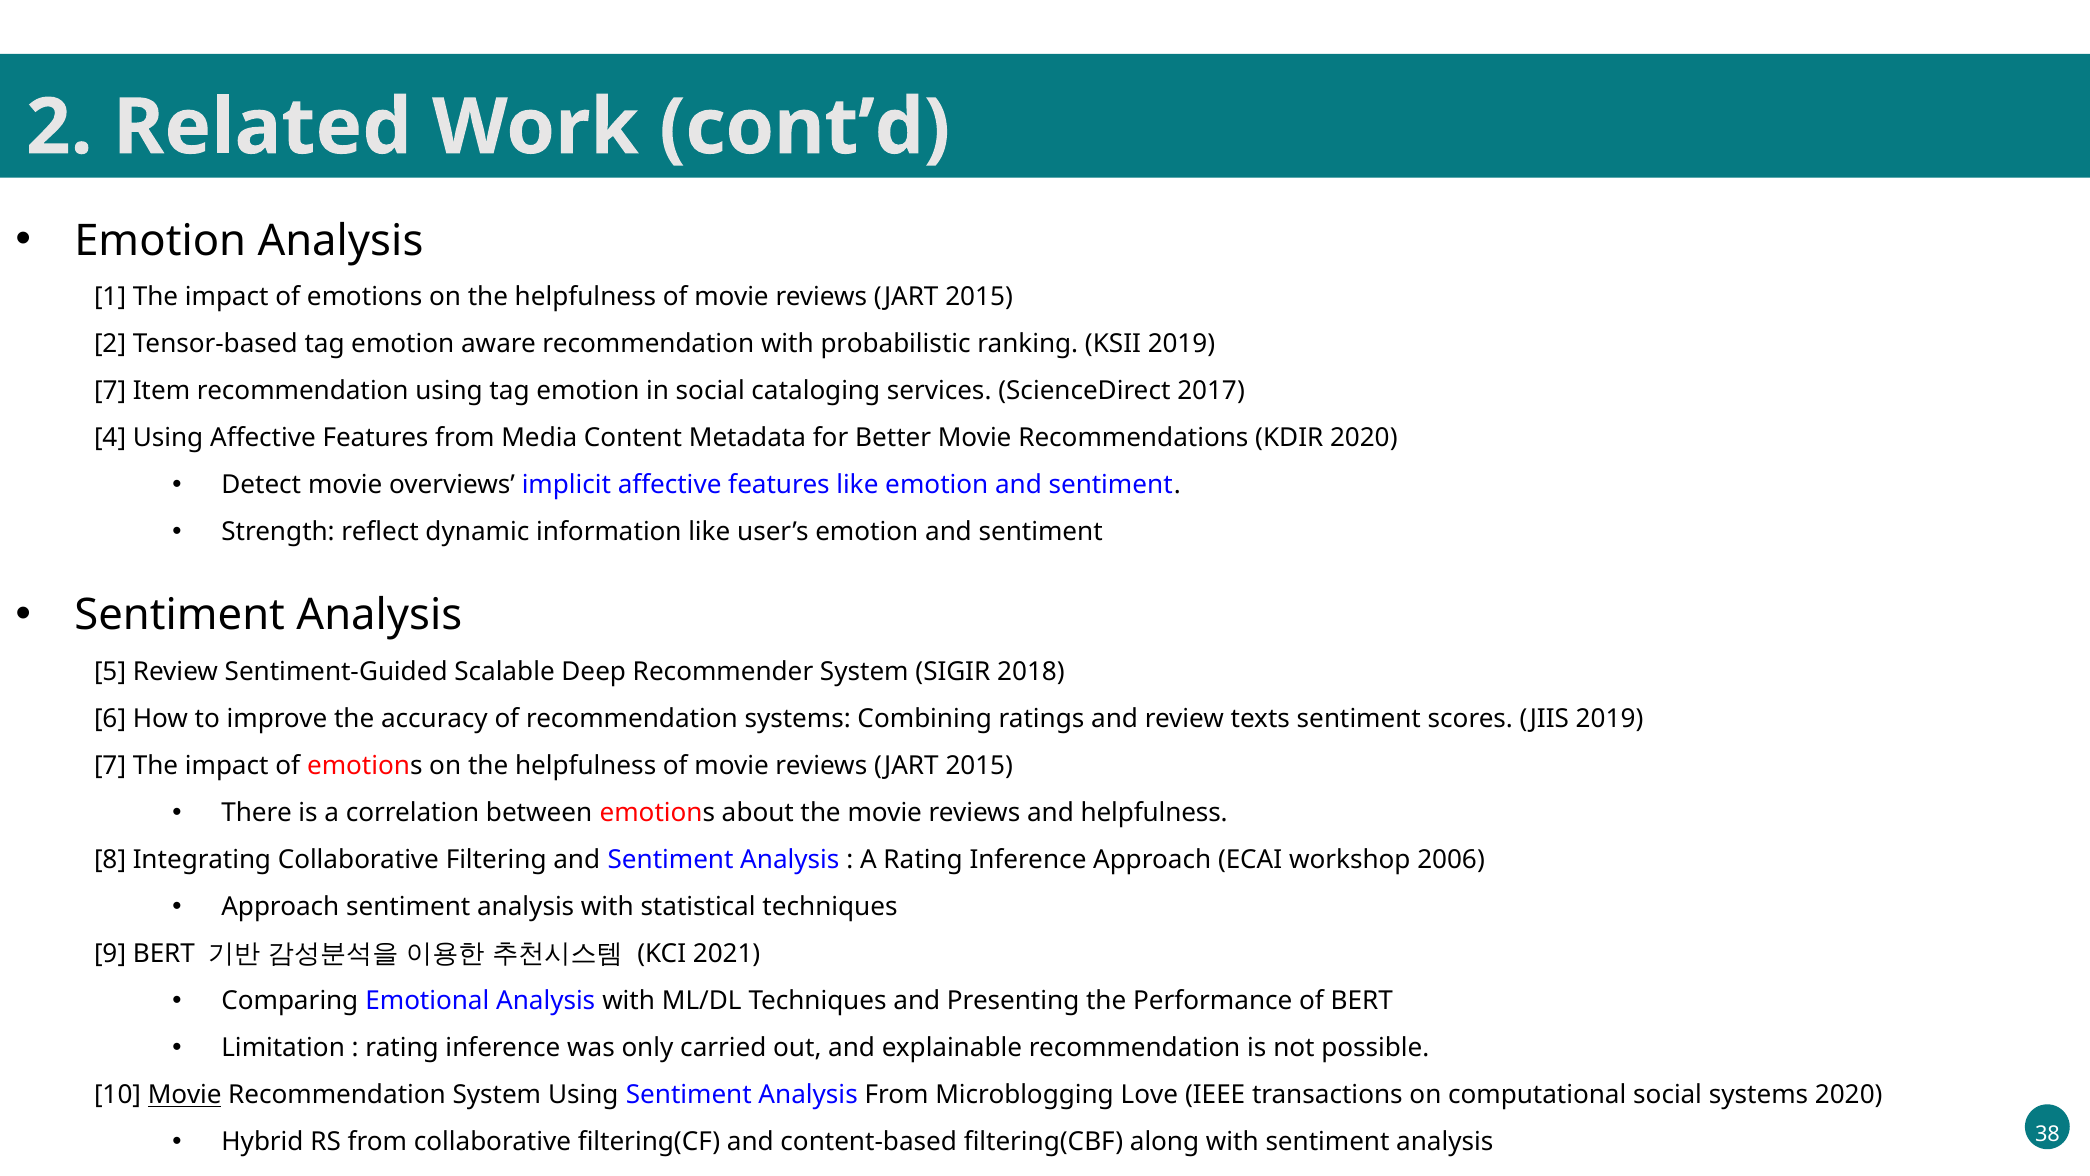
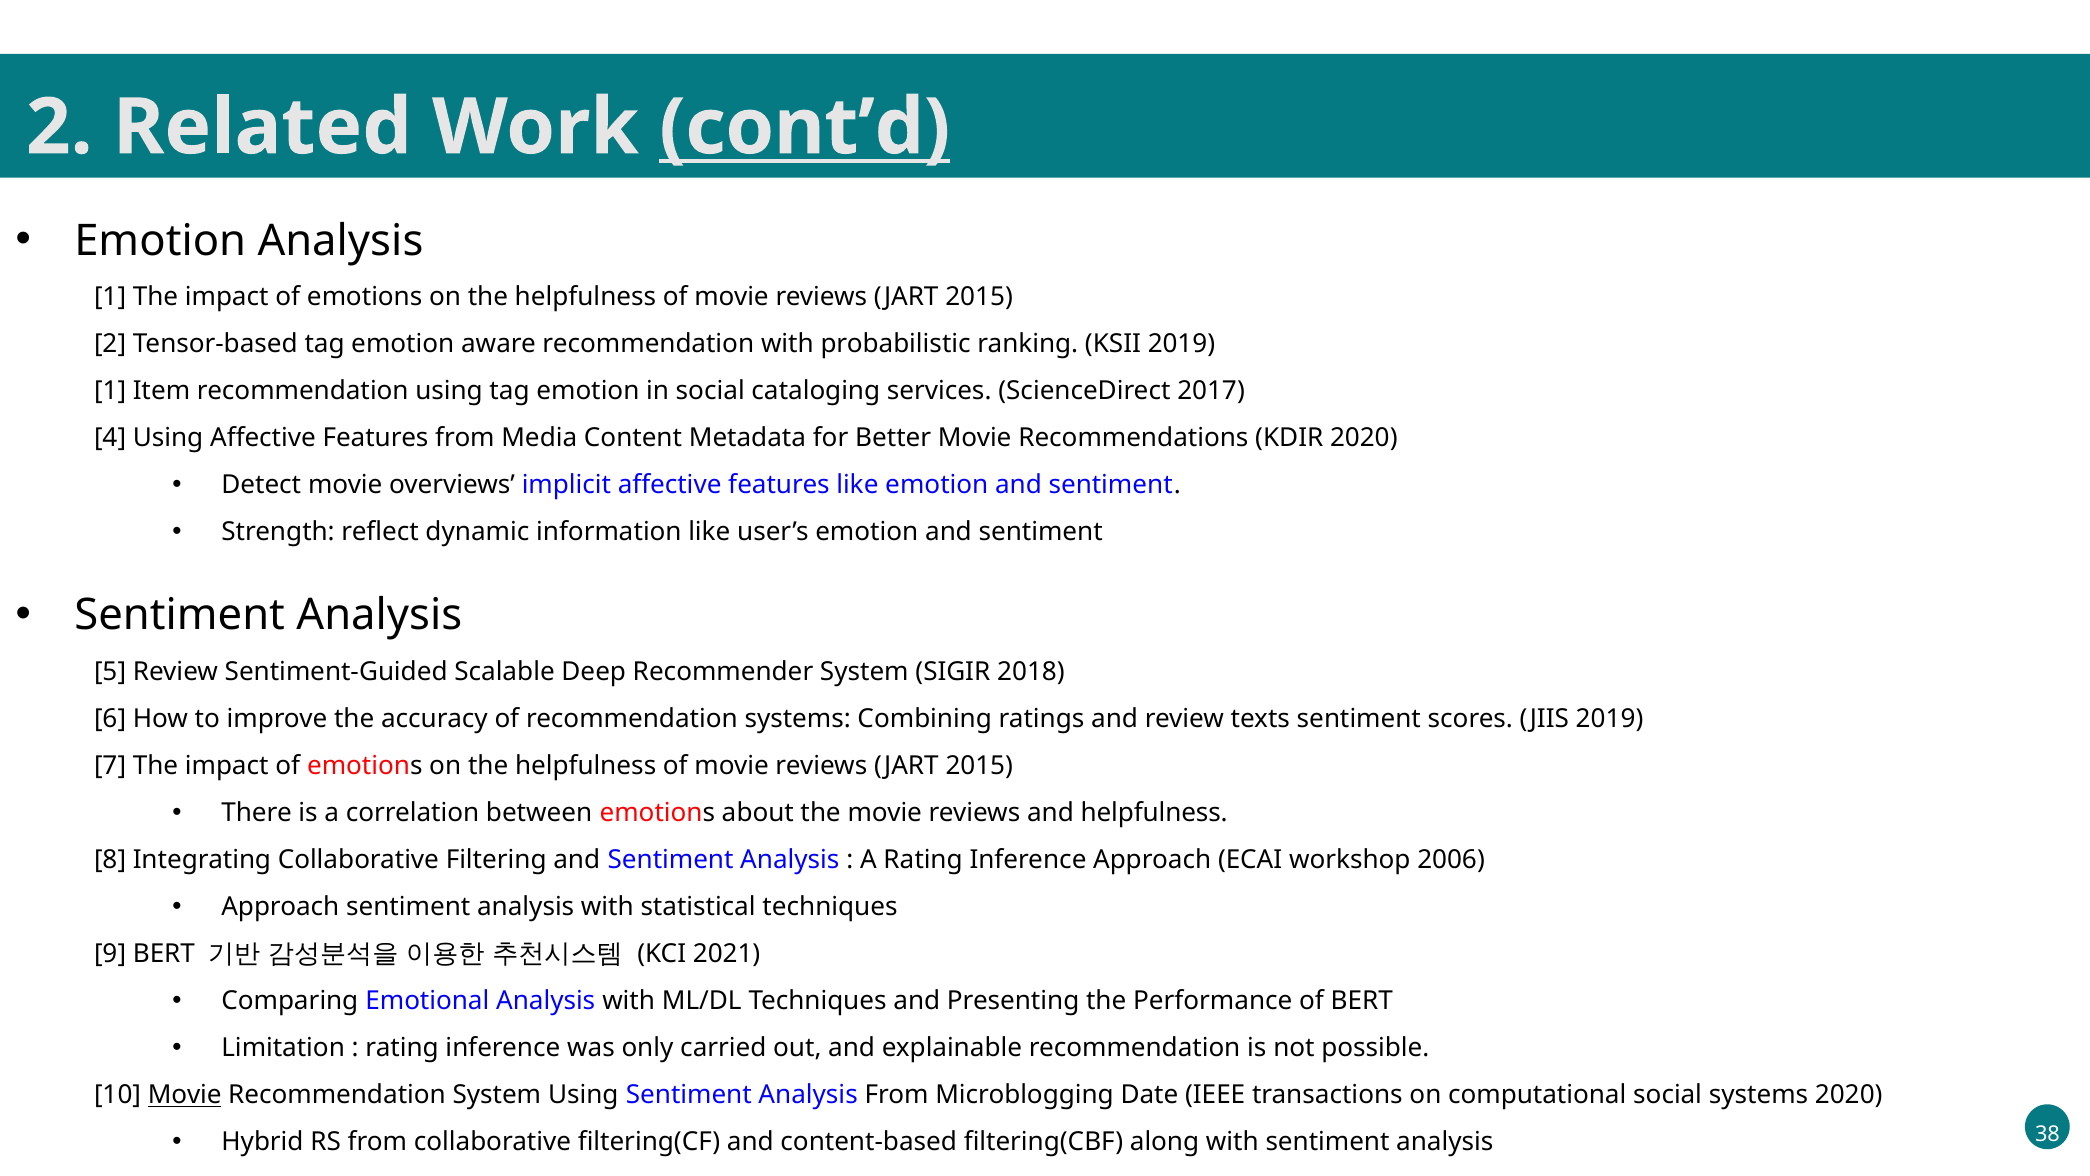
cont’d underline: none -> present (805, 127)
7: 7 -> 1 (110, 391)
Love: Love -> Date (1149, 1095)
